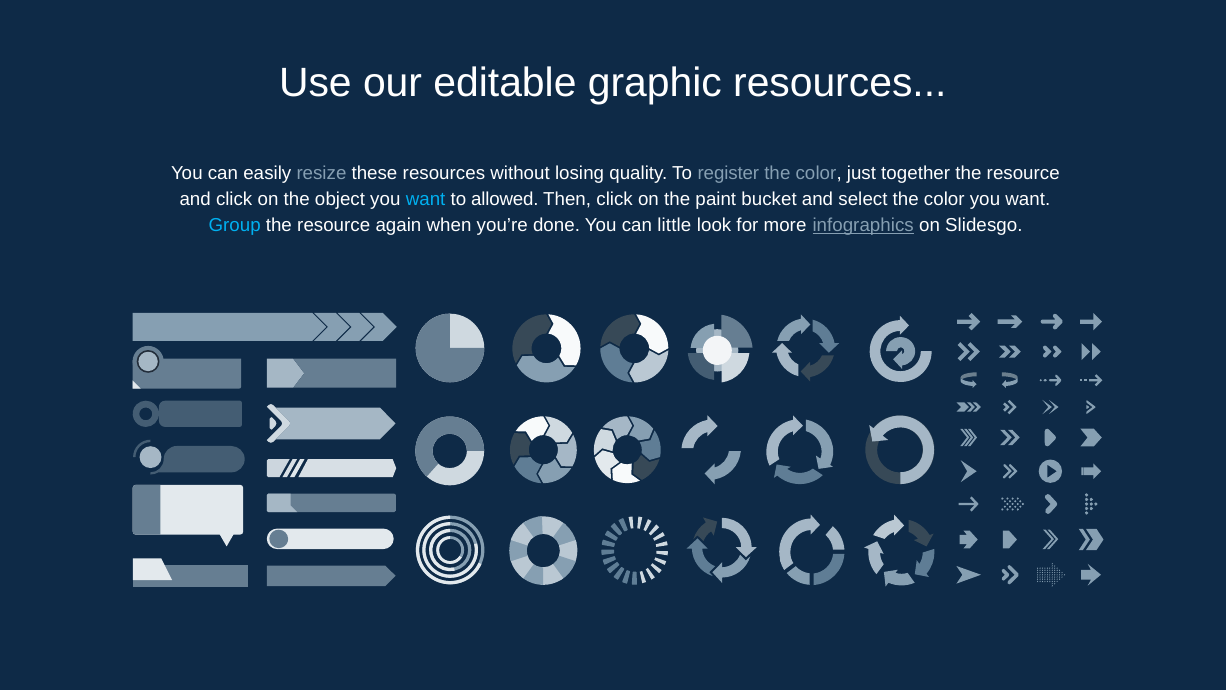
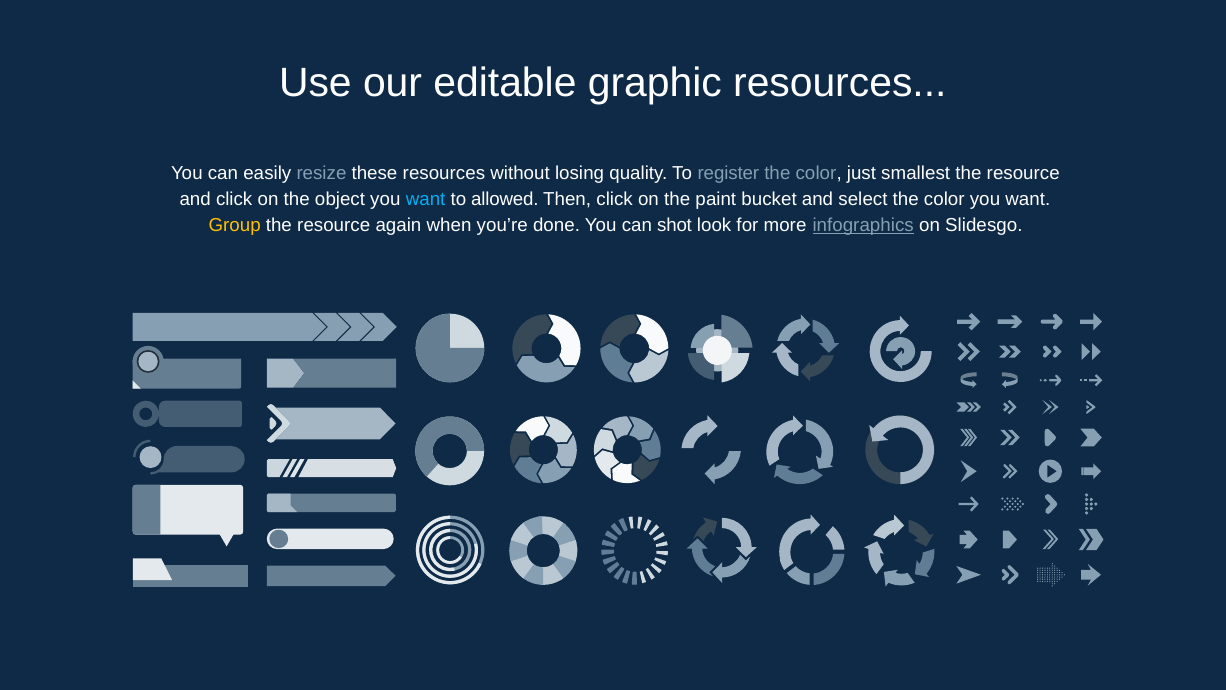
together: together -> smallest (916, 173)
Group colour: light blue -> yellow (235, 225)
little: little -> shot (675, 225)
